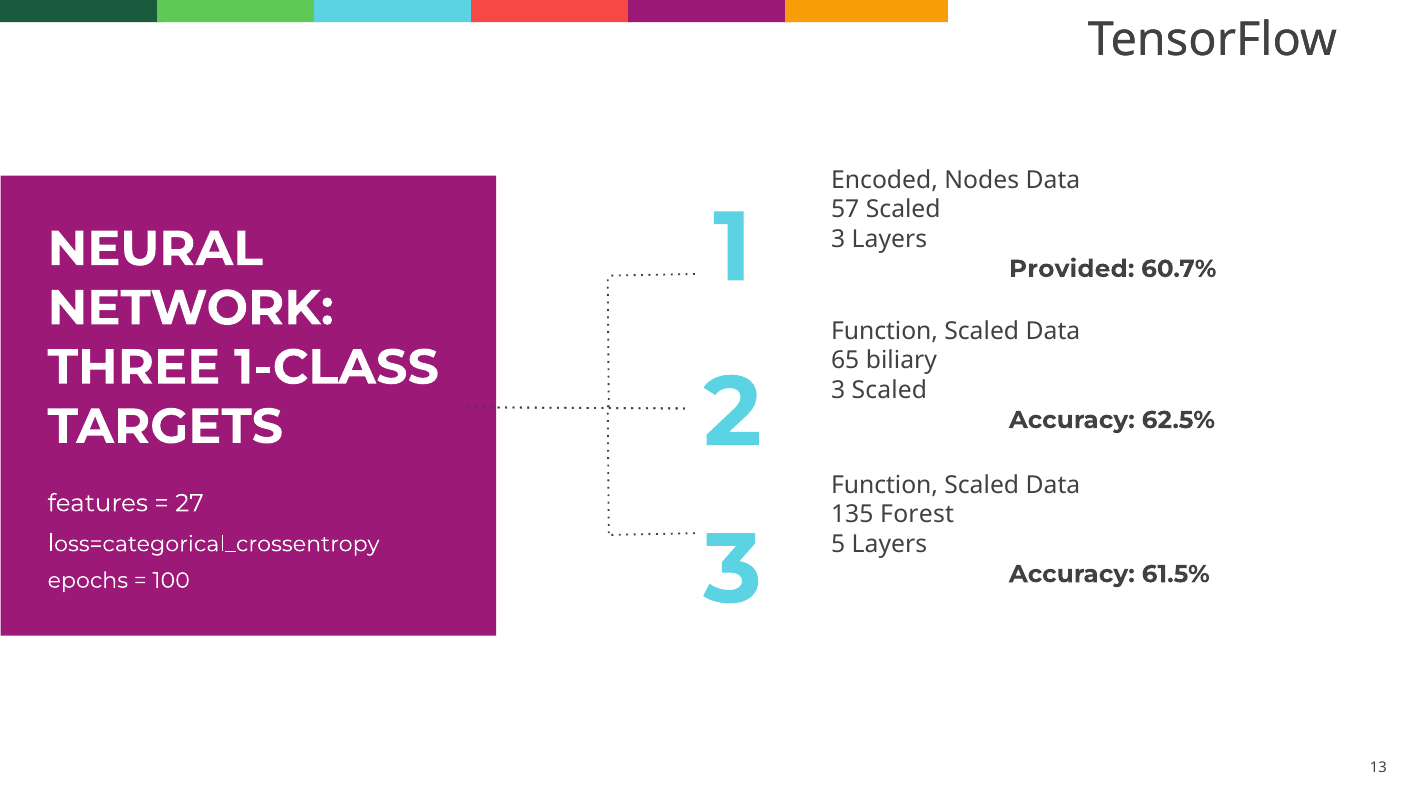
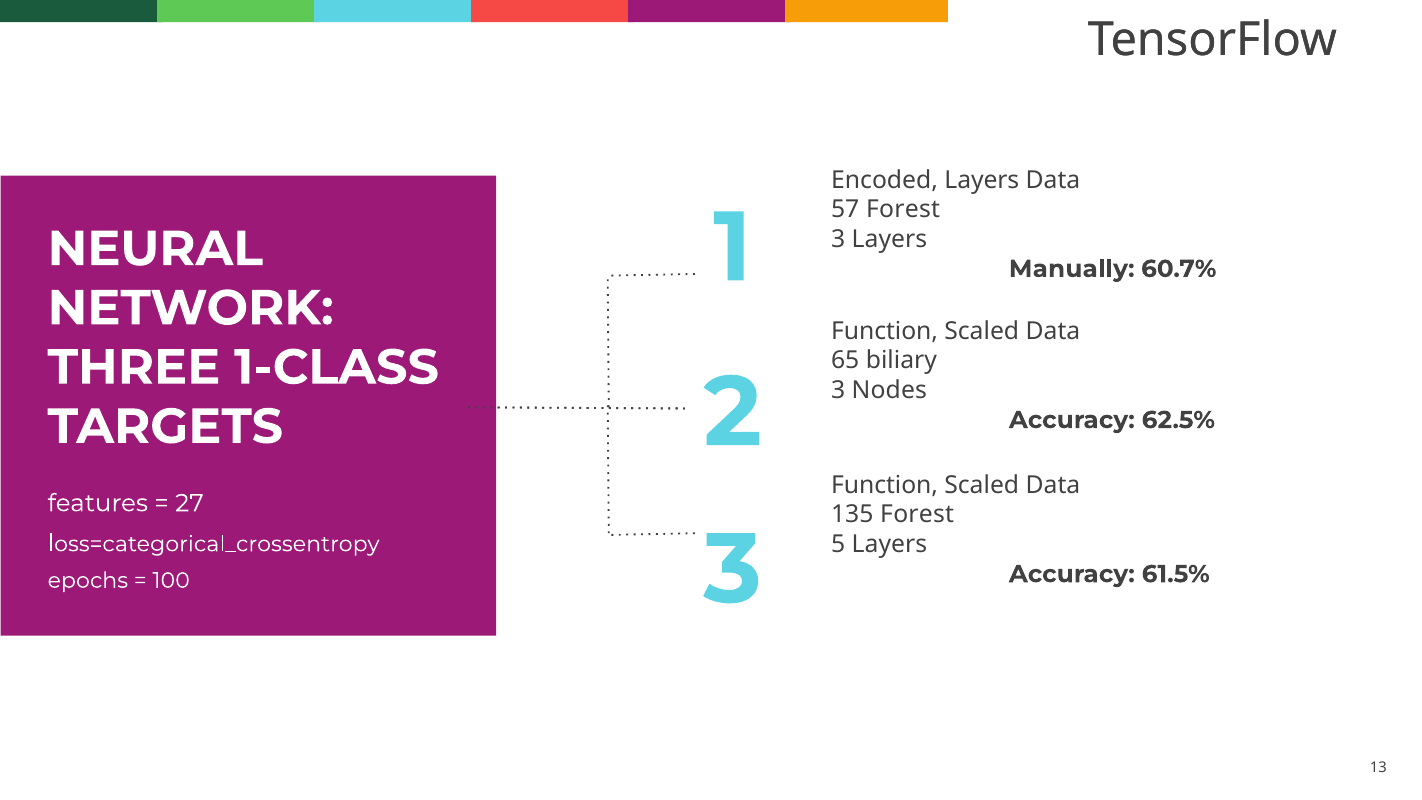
Encoded Nodes: Nodes -> Layers (982, 180)
57 Scaled: Scaled -> Forest (903, 210)
Provided: Provided -> Manually (1072, 269)
3 Scaled: Scaled -> Nodes (889, 390)
